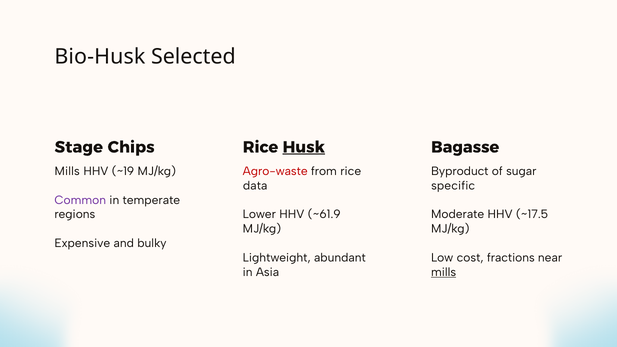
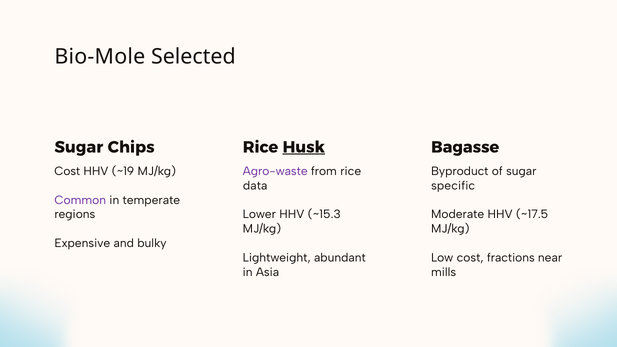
Bio-Husk: Bio-Husk -> Bio-Mole (100, 57)
Stage: Stage -> Sugar (79, 147)
Mills: Mills -> Cost (67, 171)
Agro-waste colour: red -> purple (275, 171)
~61.9: ~61.9 -> ~15.3 (324, 215)
mills underline: present -> none (444, 272)
